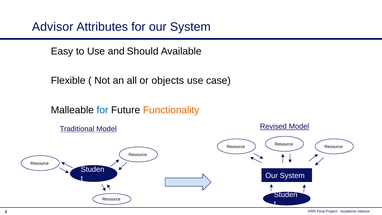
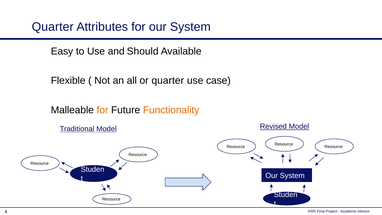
Advisor: Advisor -> Quarter (53, 27)
or objects: objects -> quarter (168, 81)
for colour: blue -> orange (102, 110)
